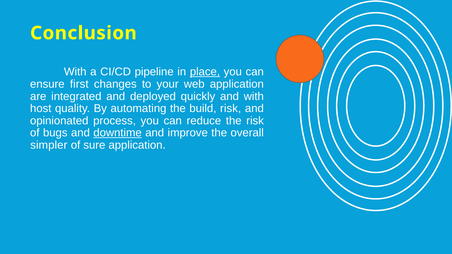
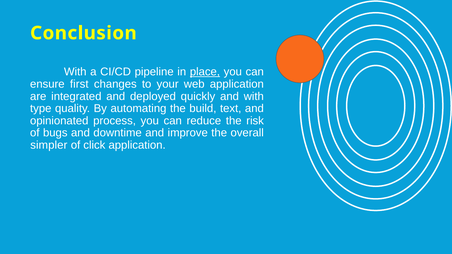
host: host -> type (41, 109)
build risk: risk -> text (231, 109)
downtime underline: present -> none (118, 133)
sure: sure -> click (94, 145)
